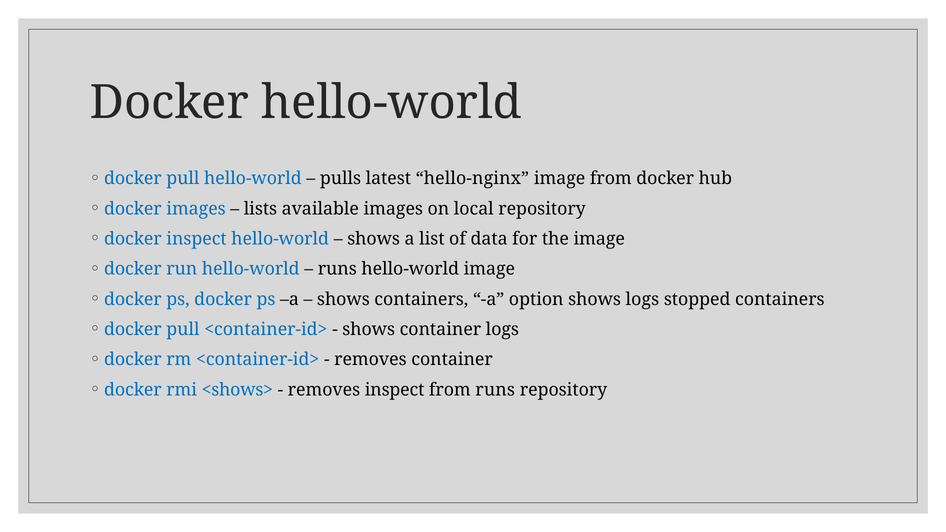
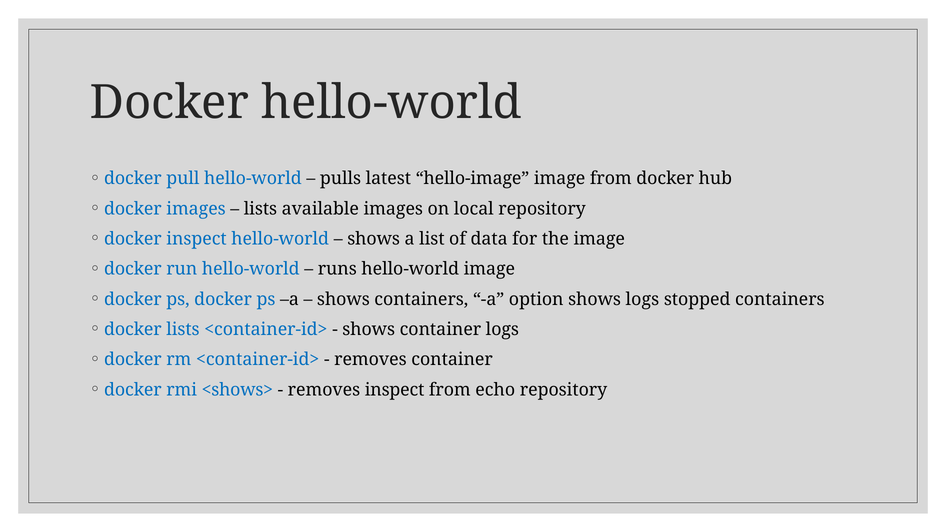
hello-nginx: hello-nginx -> hello-image (472, 179)
pull: pull -> lists (183, 329)
from runs: runs -> echo (495, 390)
